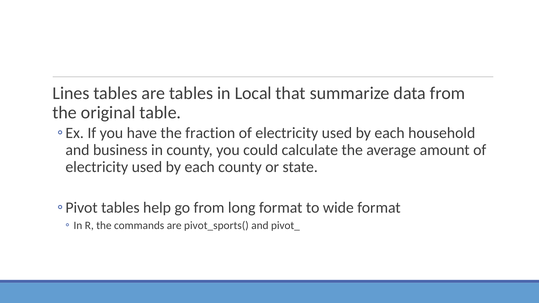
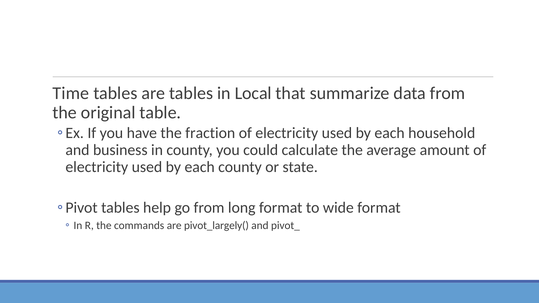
Lines: Lines -> Time (71, 93)
pivot_sports(: pivot_sports( -> pivot_largely( (216, 226)
